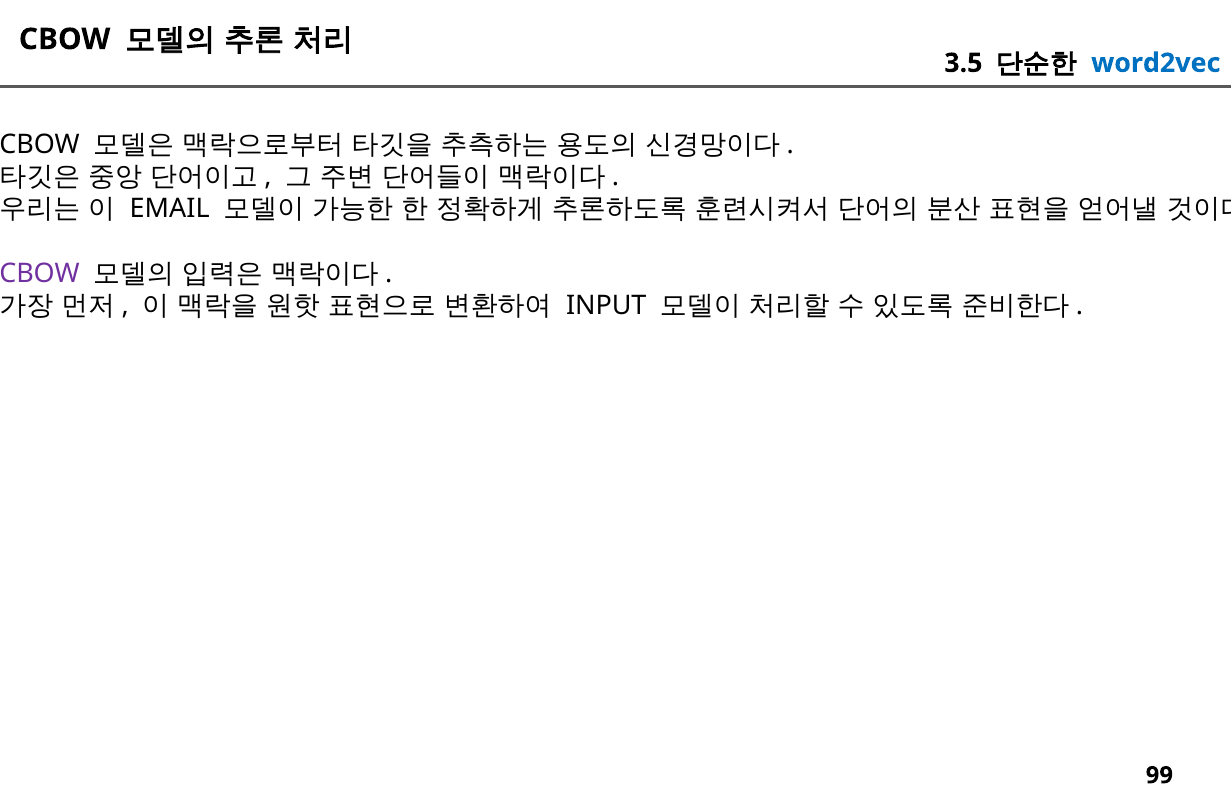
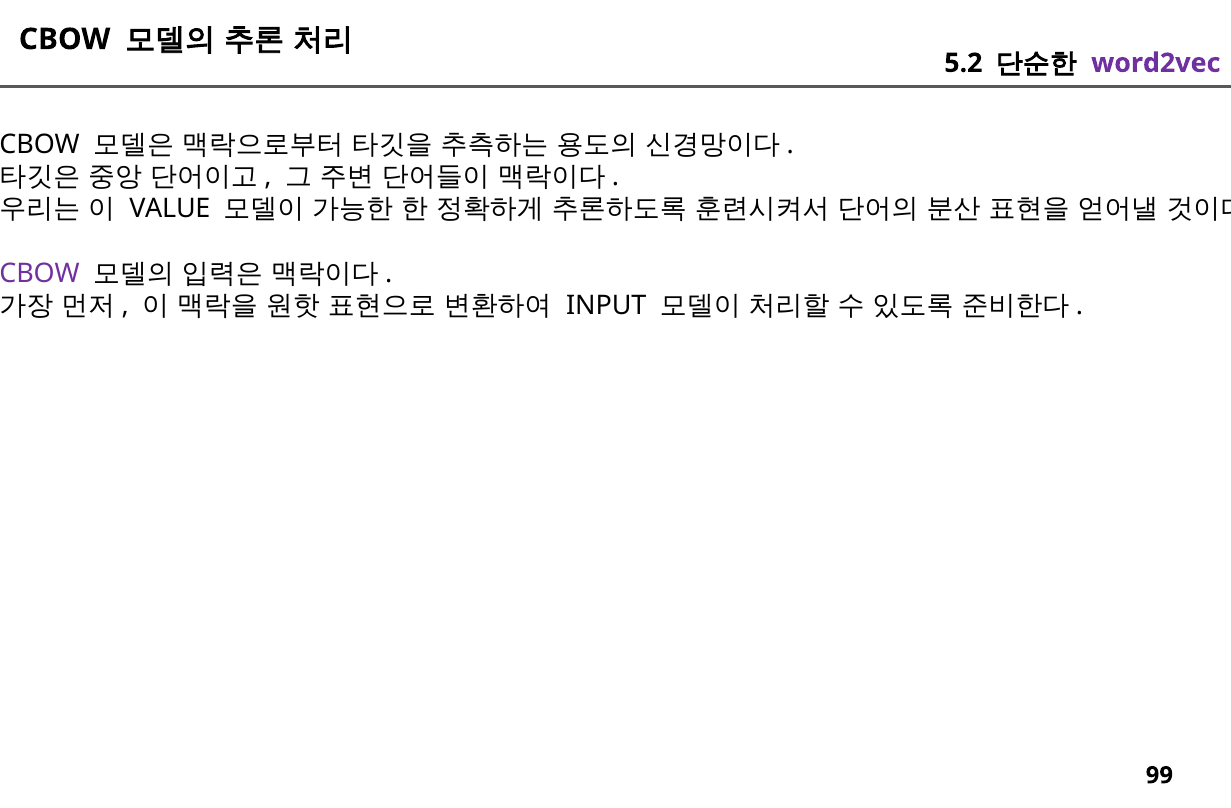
3.5: 3.5 -> 5.2 (963, 63)
word2vec colour: blue -> purple (1156, 63)
EMAIL: EMAIL -> VALUE (170, 209)
